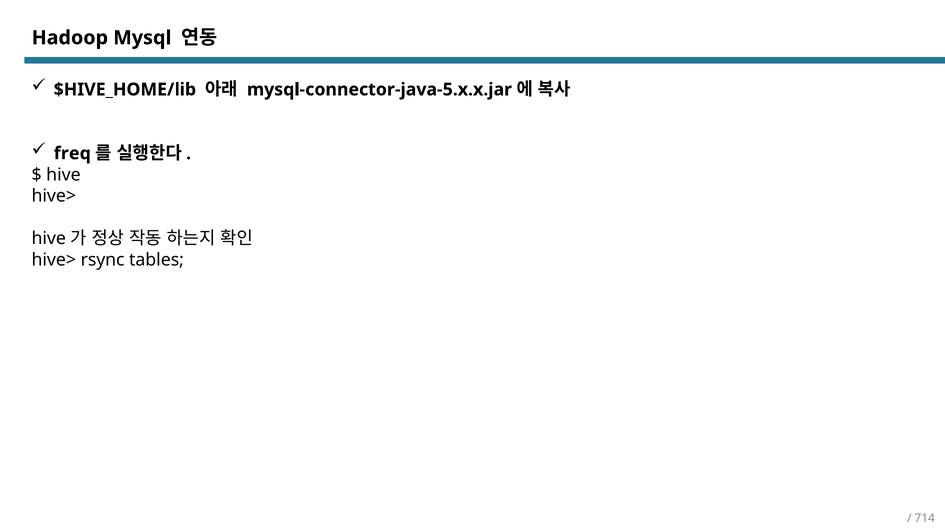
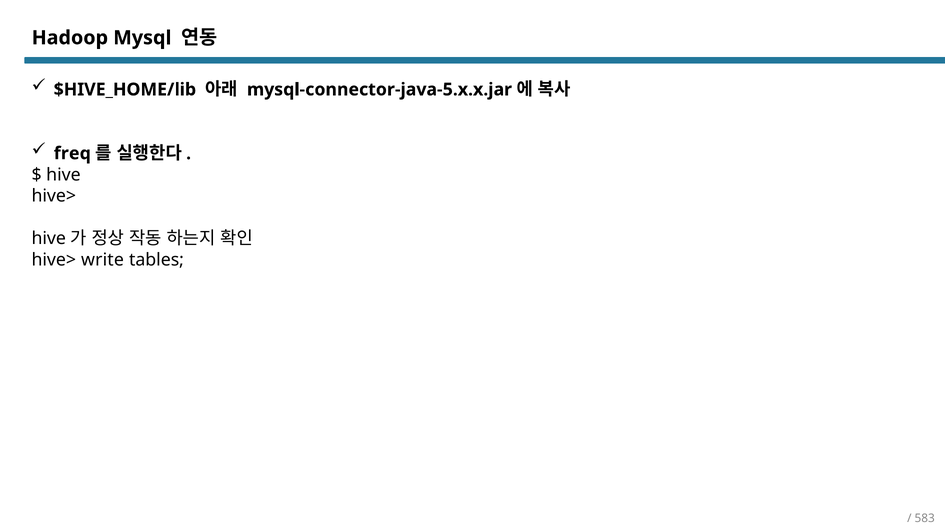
rsync: rsync -> write (102, 260)
714: 714 -> 583 (925, 518)
